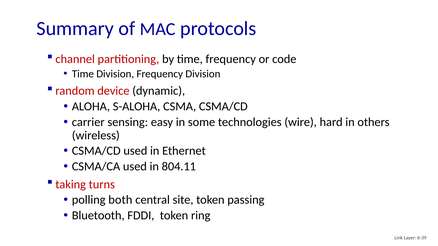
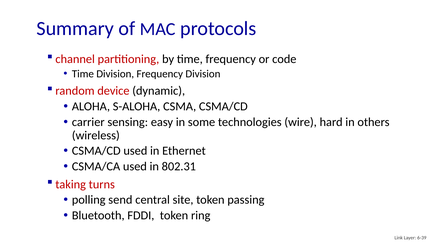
804.11: 804.11 -> 802.31 (179, 167)
both: both -> send (120, 200)
